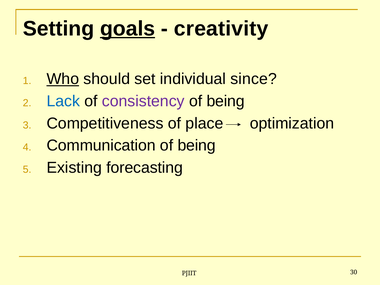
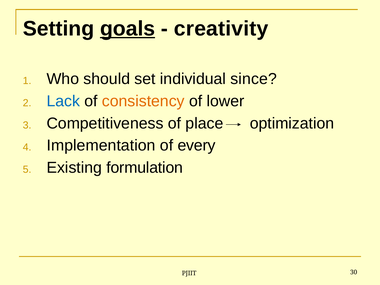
Who underline: present -> none (63, 79)
consistency colour: purple -> orange (143, 101)
being: being -> lower (226, 101)
Communication: Communication -> Implementation (101, 146)
being: being -> every (197, 146)
forecasting: forecasting -> formulation (145, 168)
